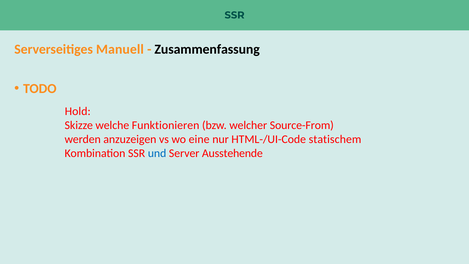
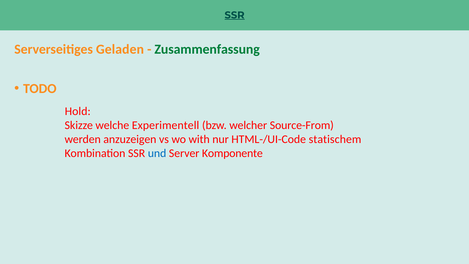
SSR underline: none -> present (235, 15)
Manuell: Manuell -> Geladen (120, 49)
Zusammenfassung colour: black -> green (207, 49)
Funktionieren: Funktionieren -> Experimentell (166, 125)
eine: eine -> with (199, 139)
Ausstehende: Ausstehende -> Komponente (232, 153)
